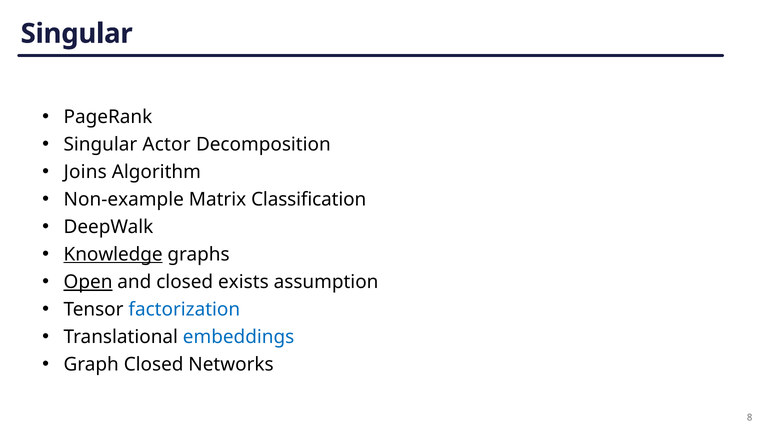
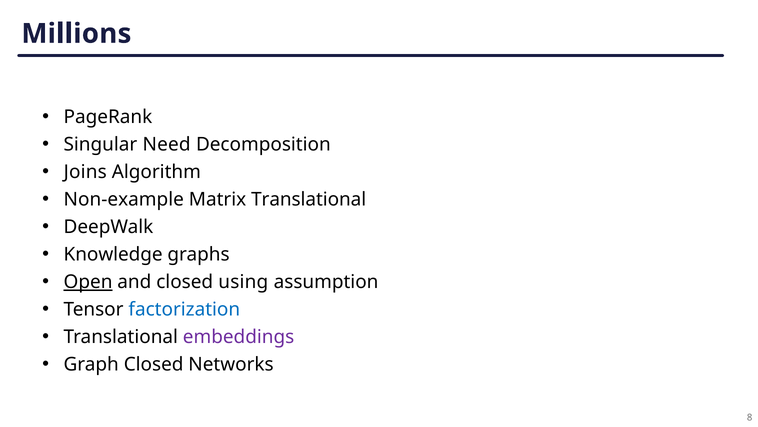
Singular: Singular -> Millions (76, 34)
Actor: Actor -> Need (167, 144)
Matrix Classification: Classification -> Translational (309, 199)
Knowledge underline: present -> none (113, 254)
exists: exists -> using (243, 282)
embeddings colour: blue -> purple (239, 337)
